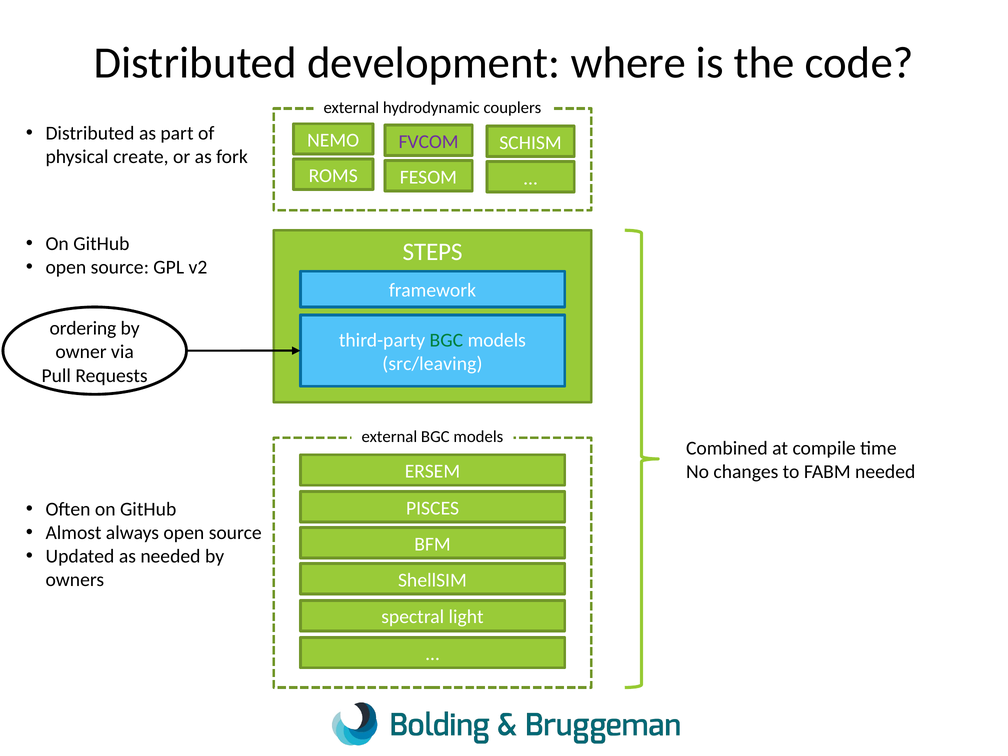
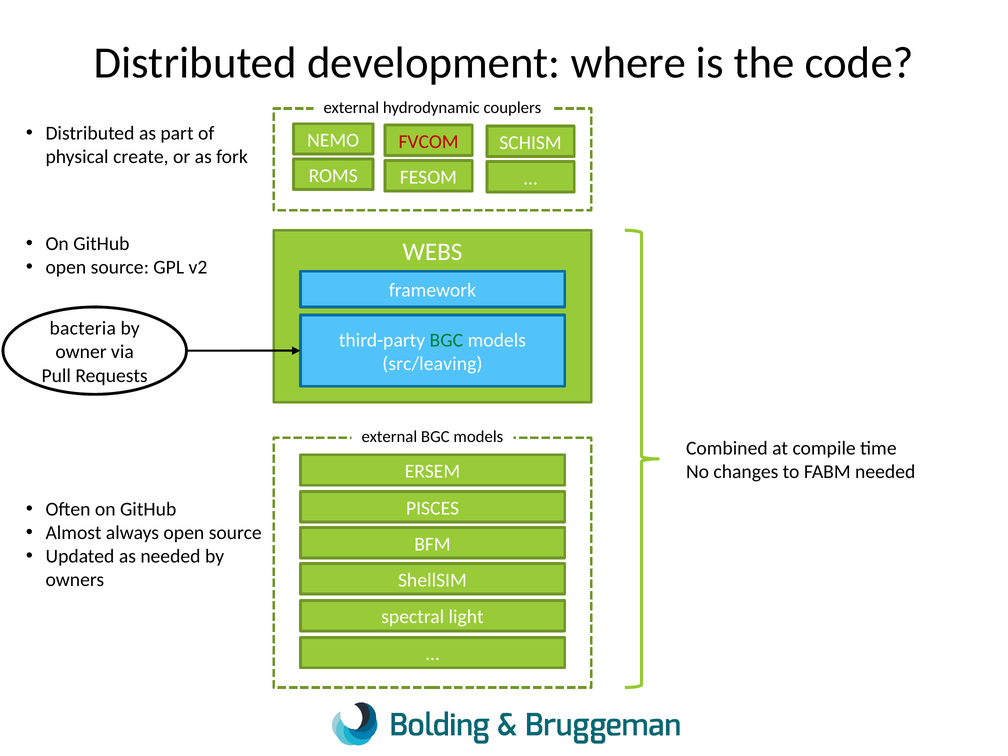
FVCOM colour: purple -> red (429, 142)
STEPS: STEPS -> WEBS (432, 252)
ordering: ordering -> bacteria (83, 328)
